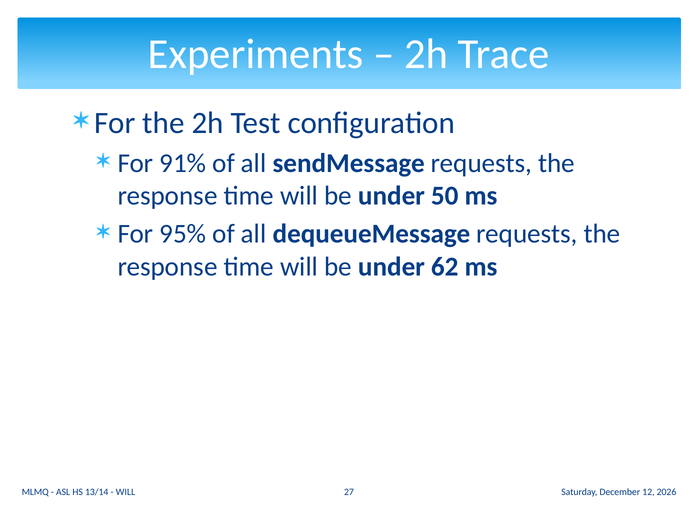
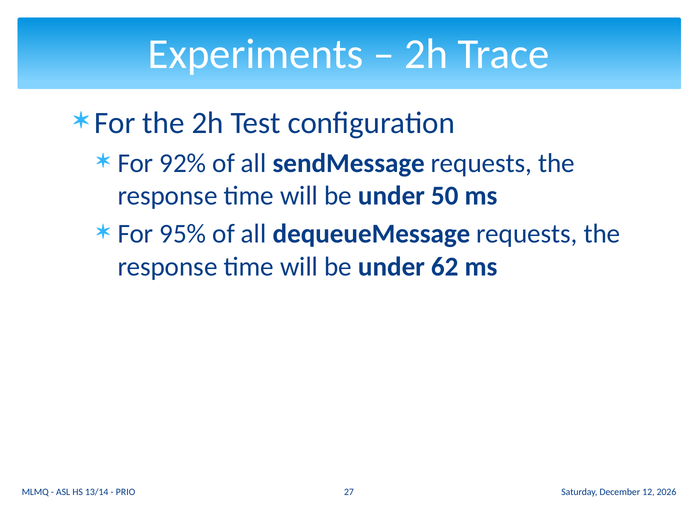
91%: 91% -> 92% (183, 163)
WILL: WILL -> PRIO (126, 492)
